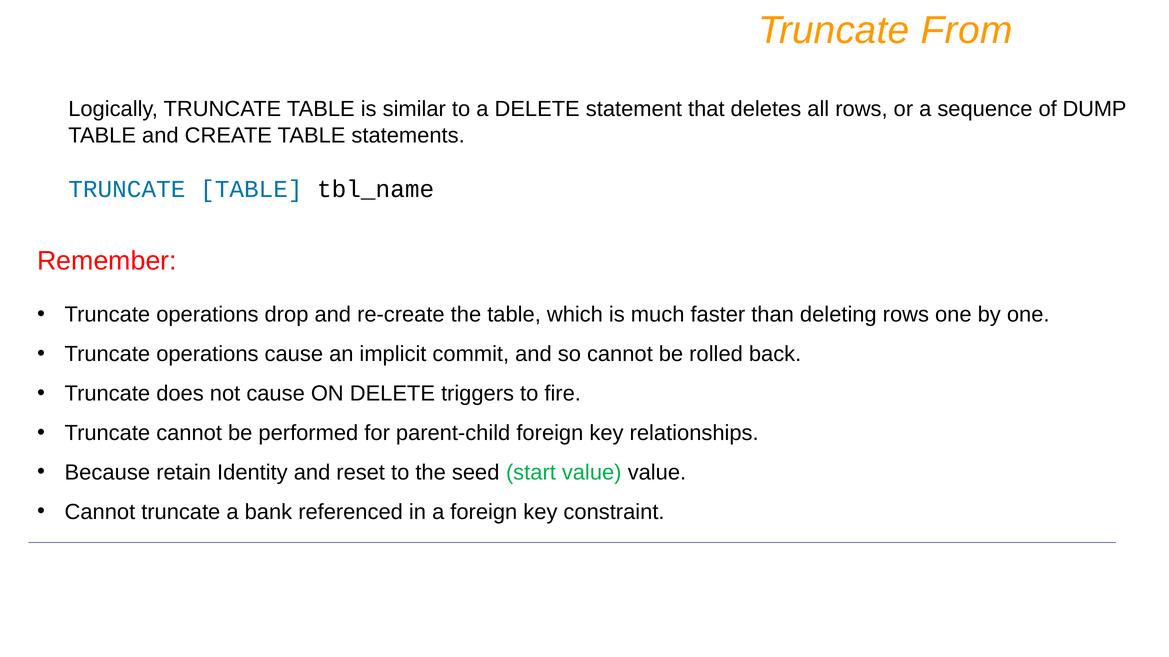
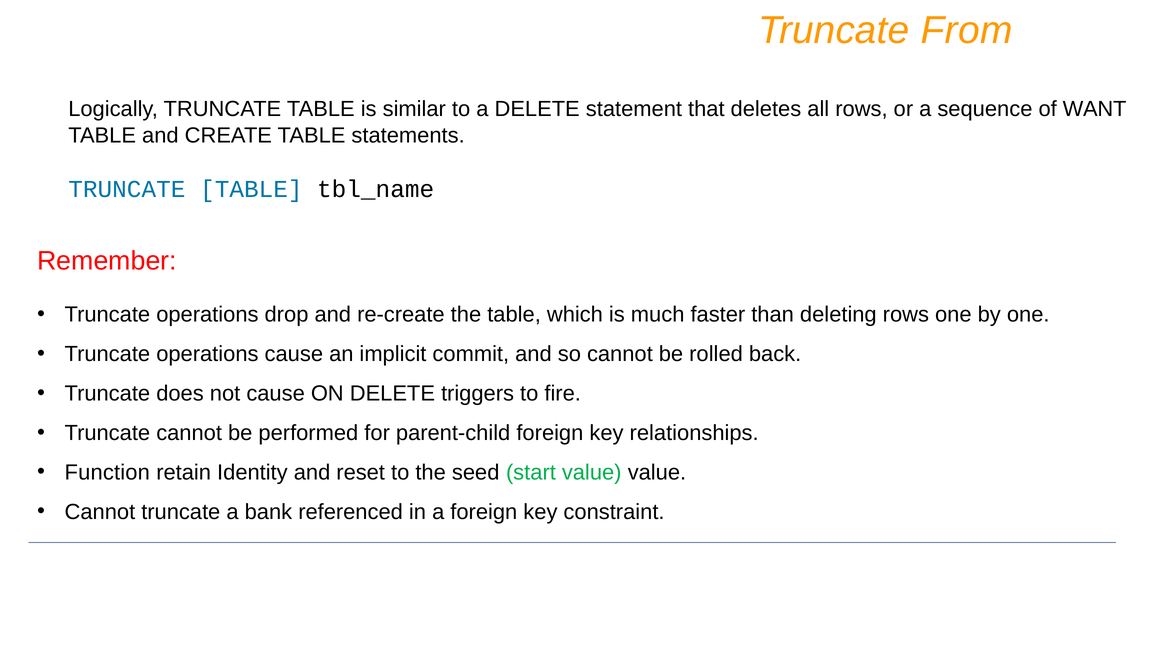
DUMP: DUMP -> WANT (1095, 109)
Because: Because -> Function (107, 473)
